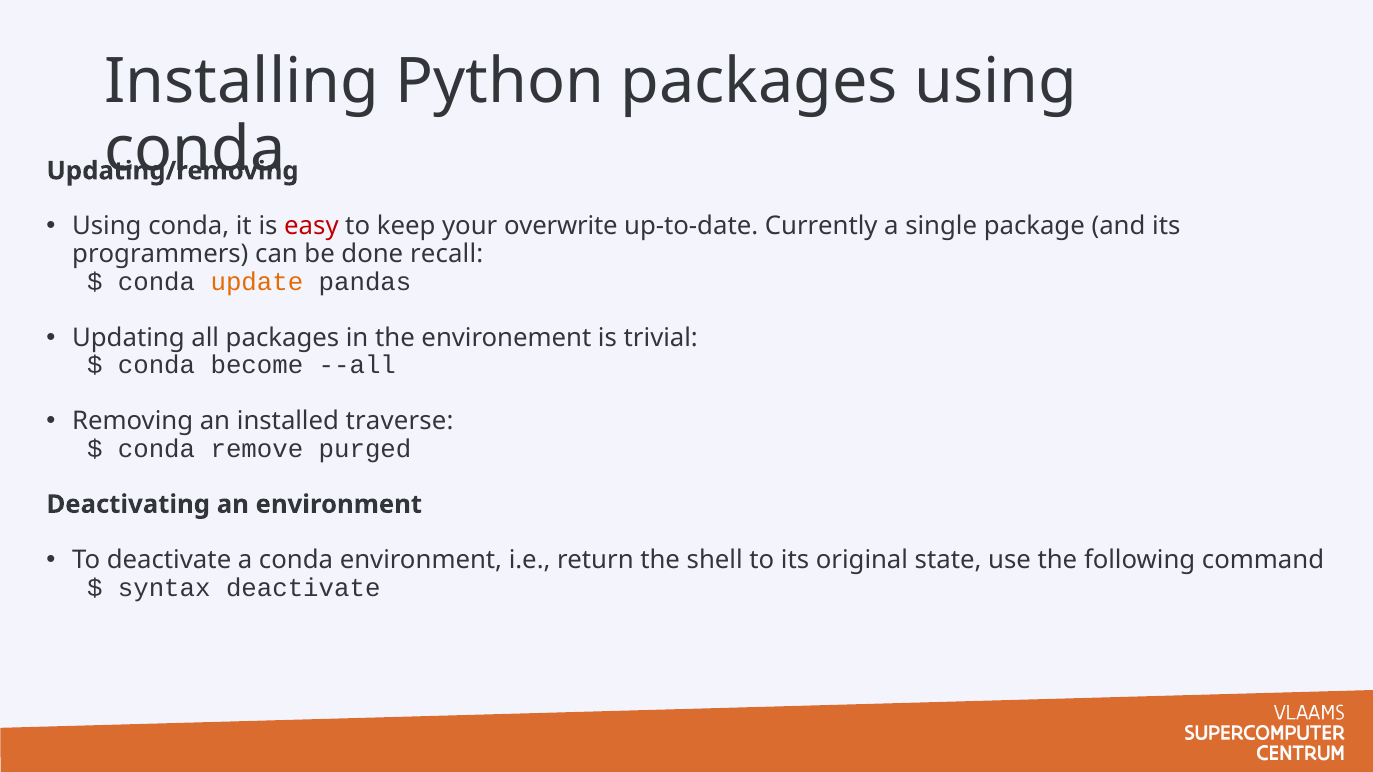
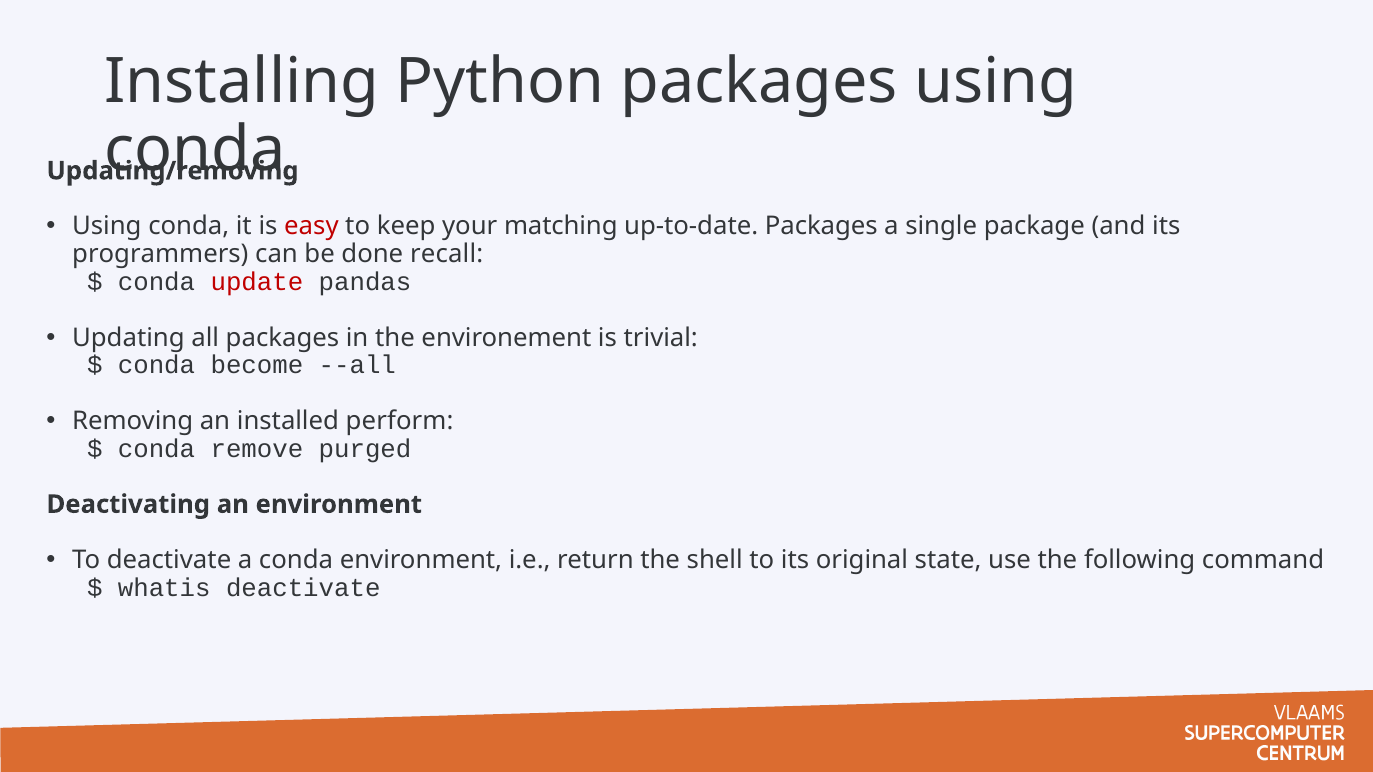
overwrite: overwrite -> matching (561, 227)
up-to-date Currently: Currently -> Packages (821, 227)
update colour: orange -> red (257, 282)
traverse: traverse -> perform (400, 421)
syntax: syntax -> whatis (164, 588)
